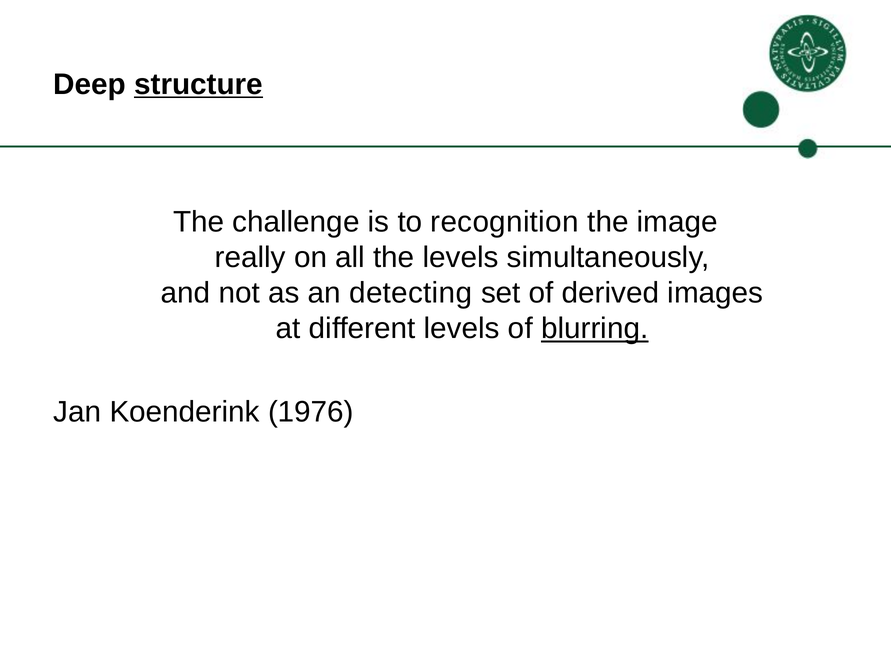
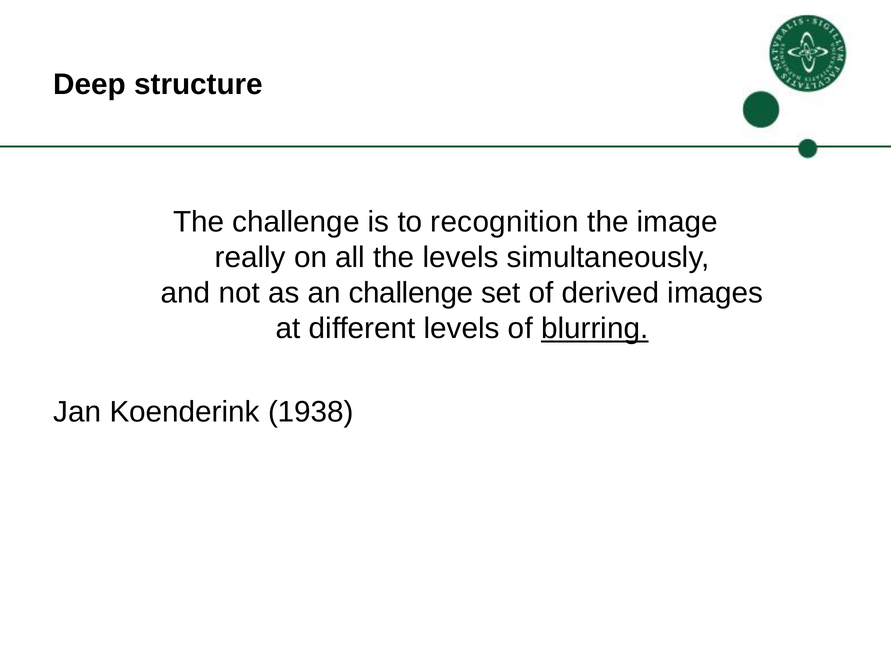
structure underline: present -> none (199, 85)
an detecting: detecting -> challenge (411, 293)
1976: 1976 -> 1938 (311, 412)
